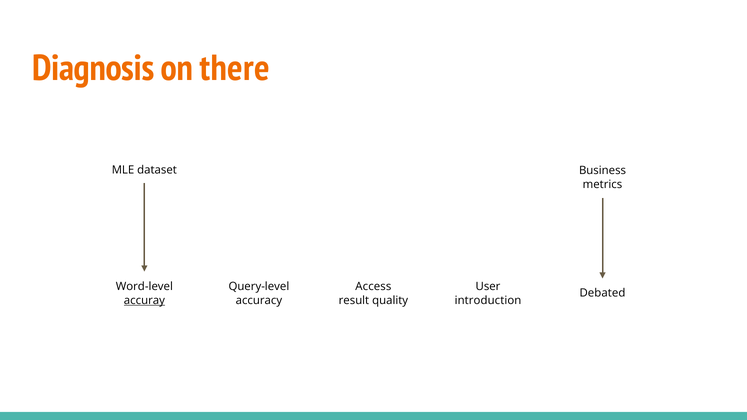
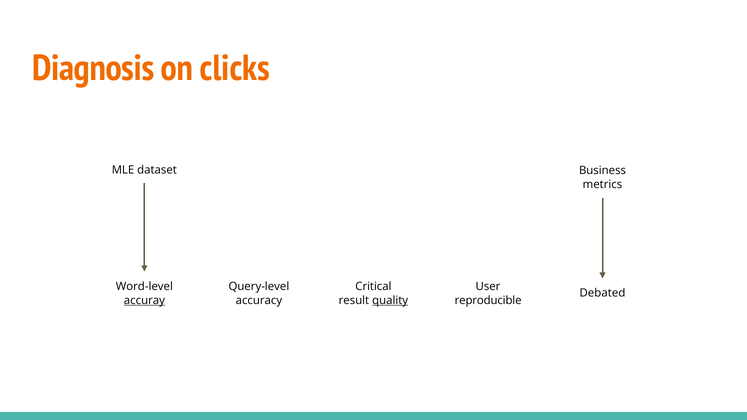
there: there -> clicks (235, 68)
Access: Access -> Critical (373, 287)
quality underline: none -> present (390, 300)
introduction: introduction -> reproducible (488, 300)
